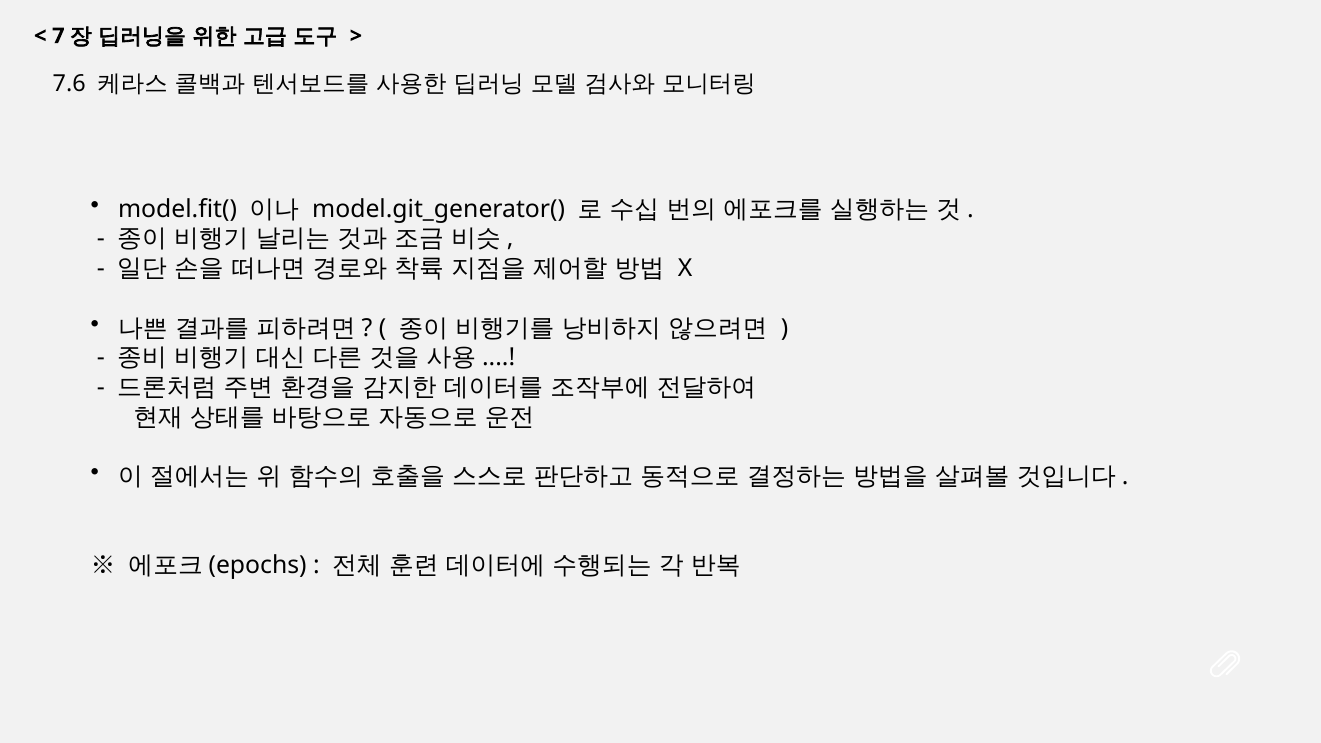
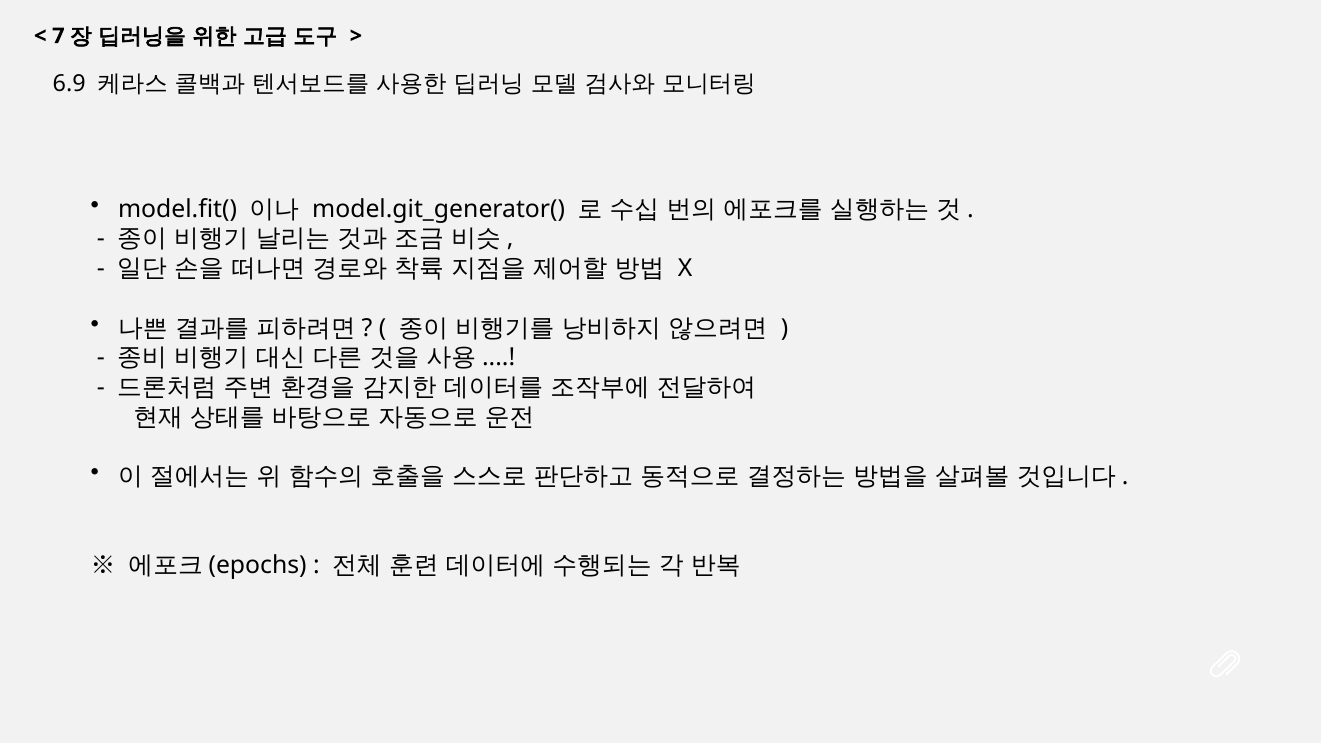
7.6: 7.6 -> 6.9 (69, 84)
